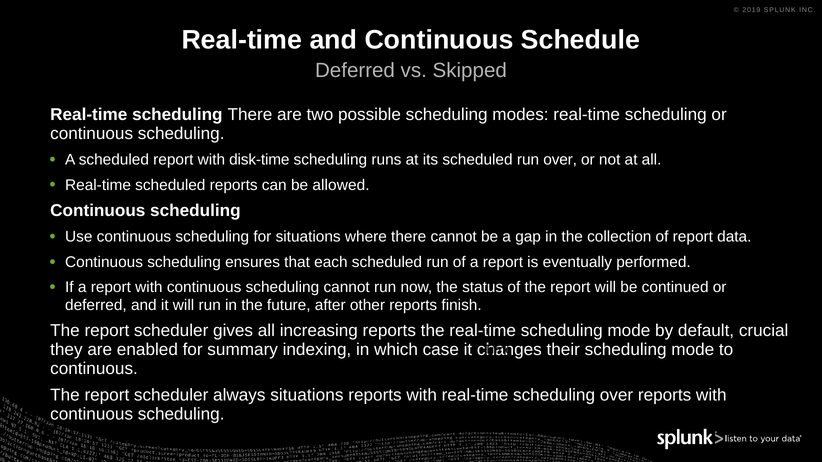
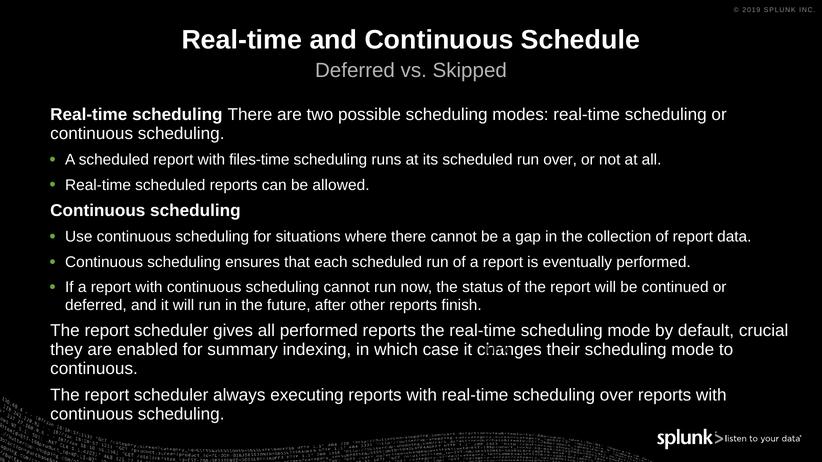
disk-time: disk-time -> files-time (259, 160)
all increasing: increasing -> performed (319, 331)
always situations: situations -> executing (307, 395)
